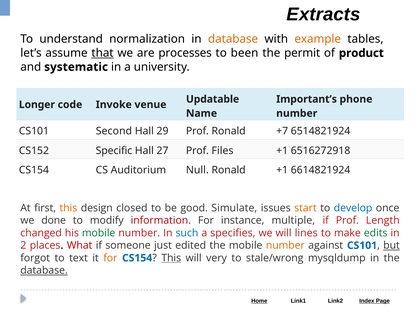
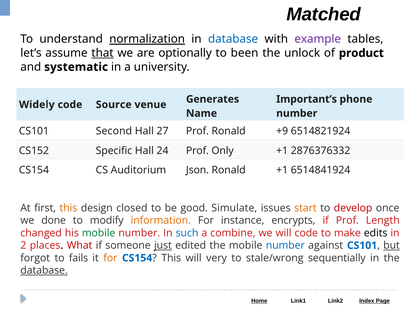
Extracts: Extracts -> Matched (324, 14)
normalization underline: none -> present (147, 39)
database colour: orange -> blue (233, 39)
example colour: orange -> purple (318, 39)
processes: processes -> optionally (185, 53)
permit: permit -> unlock (302, 53)
Updatable: Updatable -> Generates (213, 99)
Longer: Longer -> Widely (37, 105)
Invoke: Invoke -> Source (114, 105)
29: 29 -> 27 (163, 131)
+7: +7 -> +9 (282, 131)
27: 27 -> 24 (163, 151)
Files: Files -> Only (223, 151)
6516272918: 6516272918 -> 2876376332 (321, 151)
Null: Null -> Json (197, 170)
6614821924: 6614821924 -> 6514841924 (321, 170)
develop colour: blue -> red (353, 208)
information colour: red -> orange (161, 220)
multiple: multiple -> encrypts (293, 220)
specifies: specifies -> combine (233, 233)
will lines: lines -> code (306, 233)
edits colour: green -> black (376, 233)
just underline: none -> present (163, 245)
number colour: orange -> blue (285, 245)
text: text -> fails (79, 258)
This underline: present -> none (171, 258)
mysqldump: mysqldump -> sequentially (337, 258)
